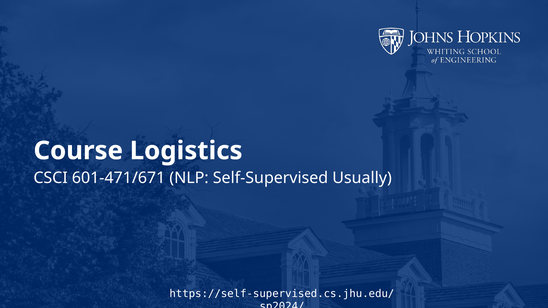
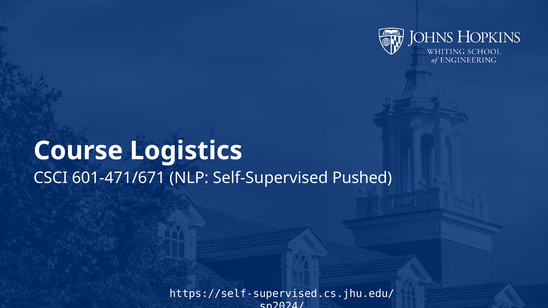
Usually: Usually -> Pushed (362, 178)
